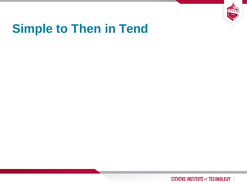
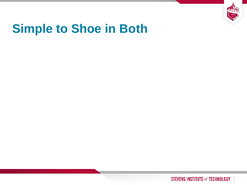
Then: Then -> Shoe (86, 29)
Tend: Tend -> Both (134, 29)
